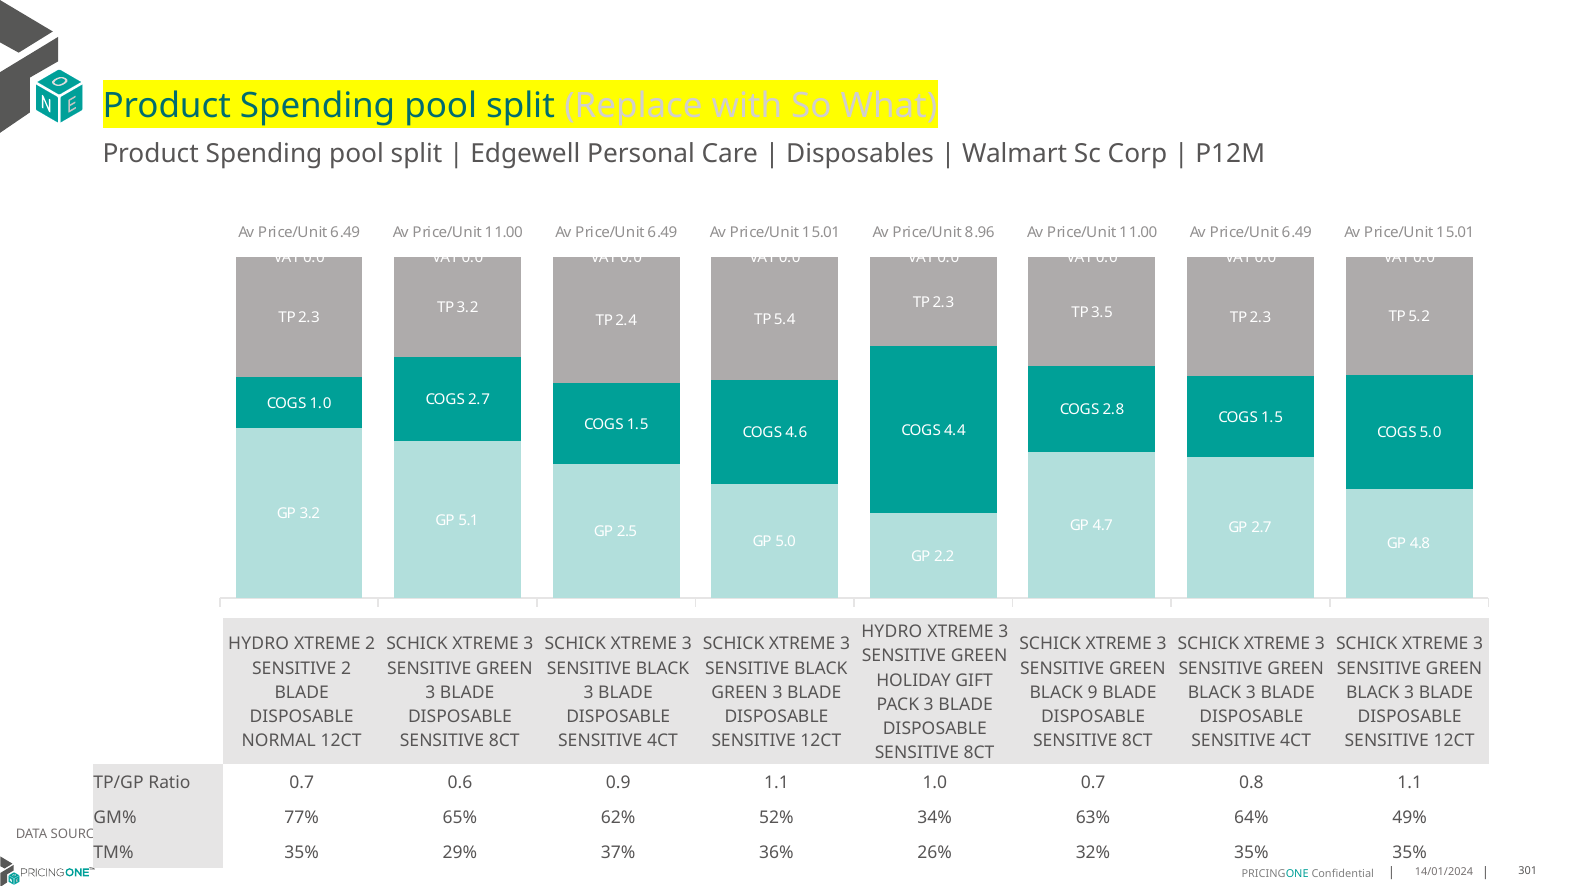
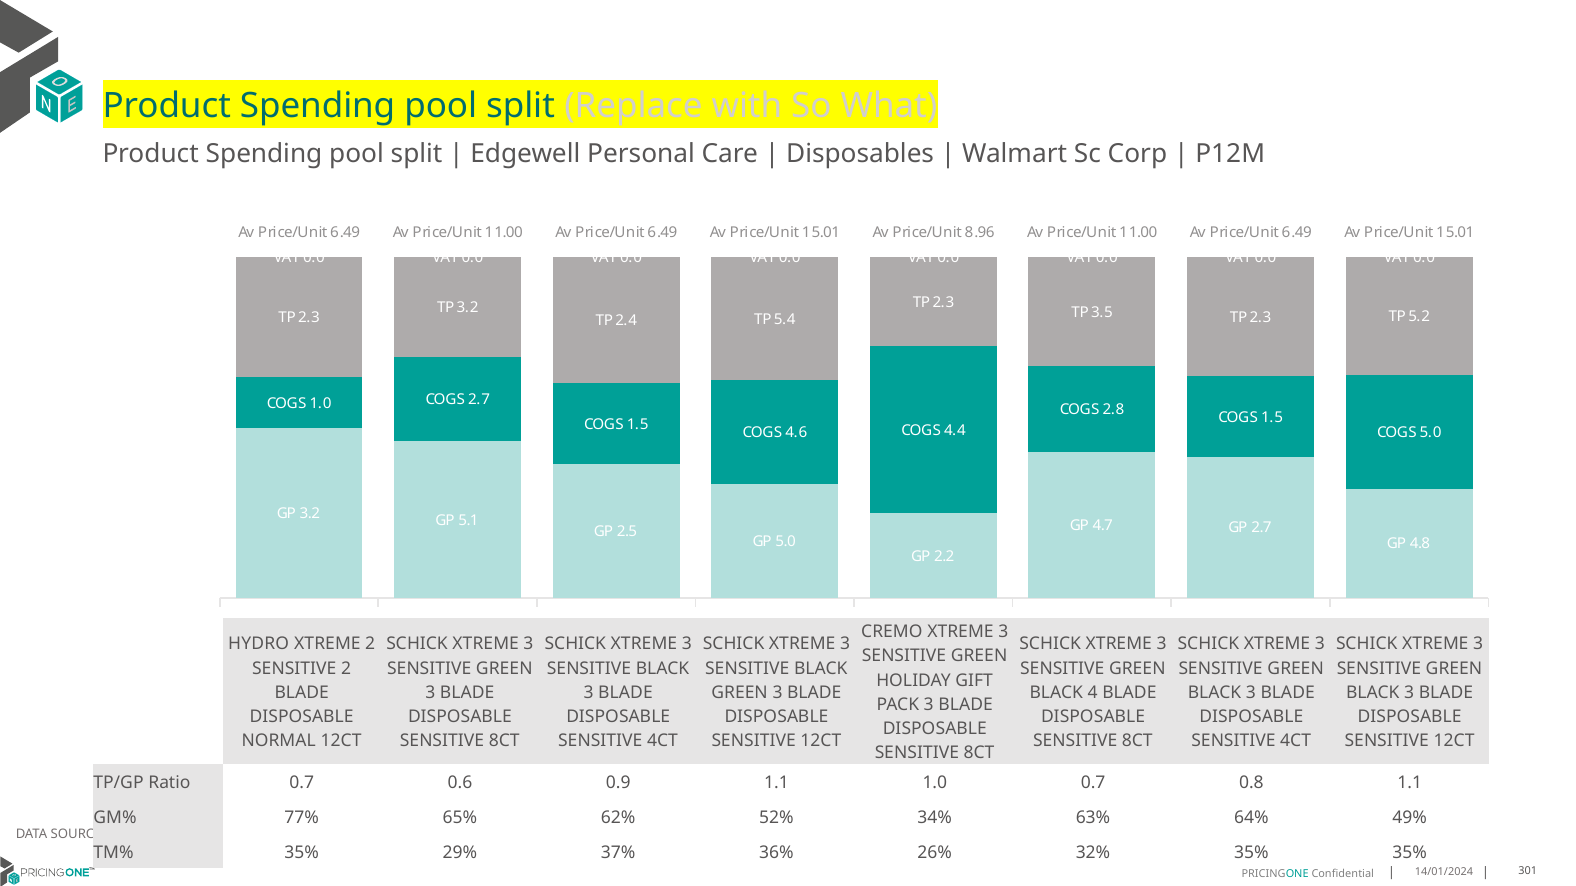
HYDRO: HYDRO -> CREMO (892, 632)
9: 9 -> 4 (1093, 693)
